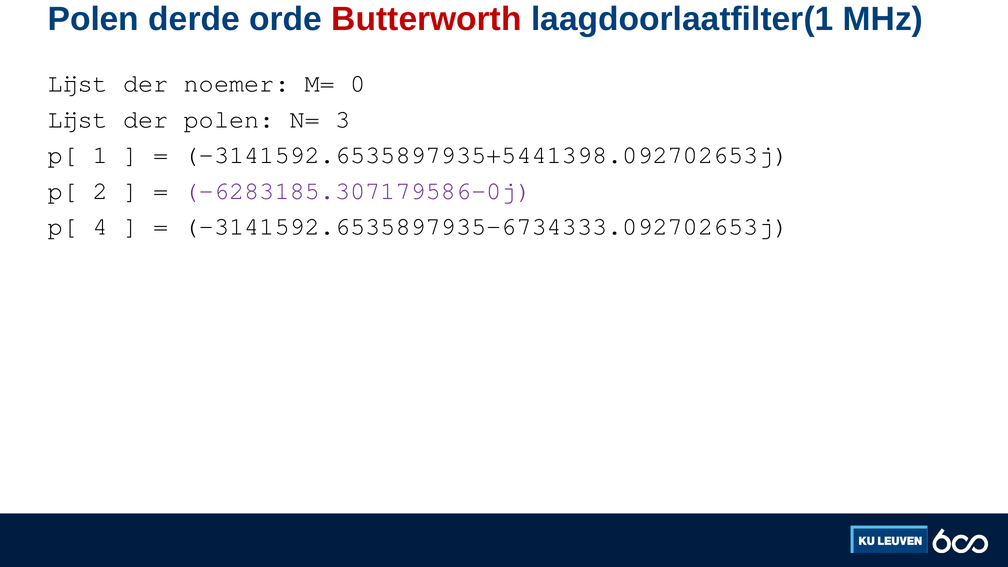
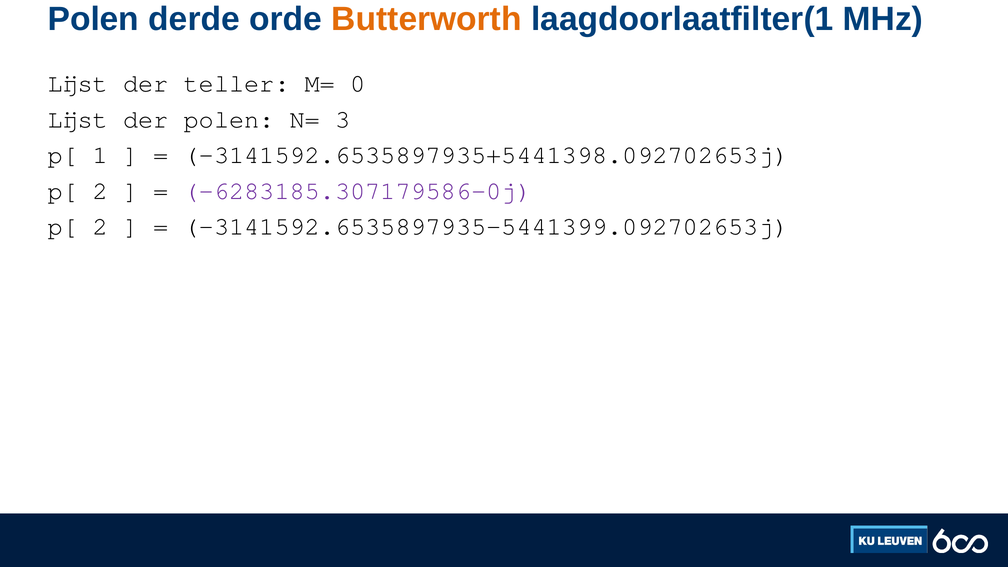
Butterworth colour: red -> orange (427, 19)
noemer: noemer -> teller (237, 84)
4: 4 -> 2 (101, 227)
-3141592.6535897935-6734333.092702653j: -3141592.6535897935-6734333.092702653j -> -3141592.6535897935-5441399.092702653j (486, 227)
